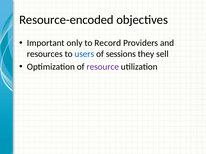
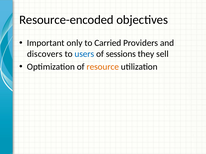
Record: Record -> Carried (108, 43)
resources: resources -> discovers (45, 54)
resource colour: purple -> orange (103, 67)
